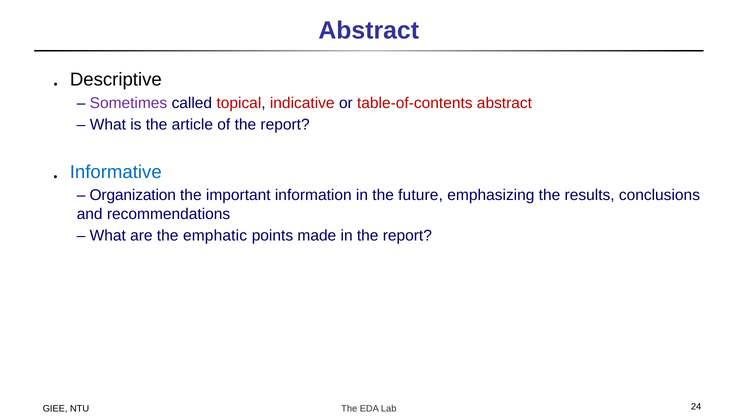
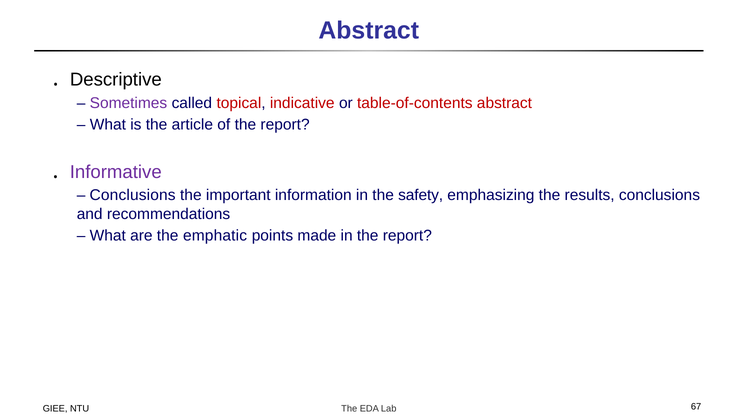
Informative colour: blue -> purple (116, 172)
Organization: Organization -> Conclusions (133, 195)
future: future -> safety (421, 195)
24: 24 -> 67 (696, 406)
